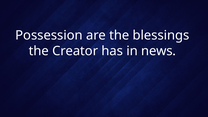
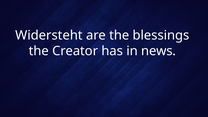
Possession: Possession -> Widersteht (49, 35)
